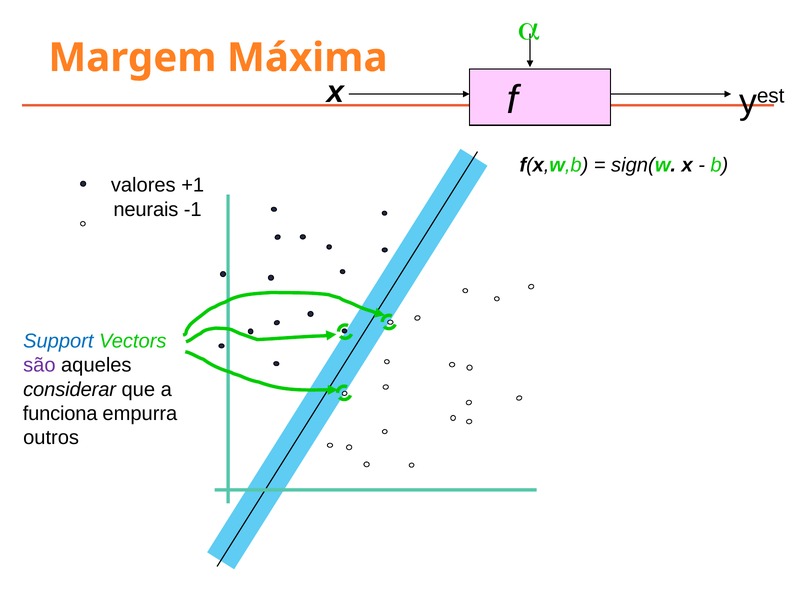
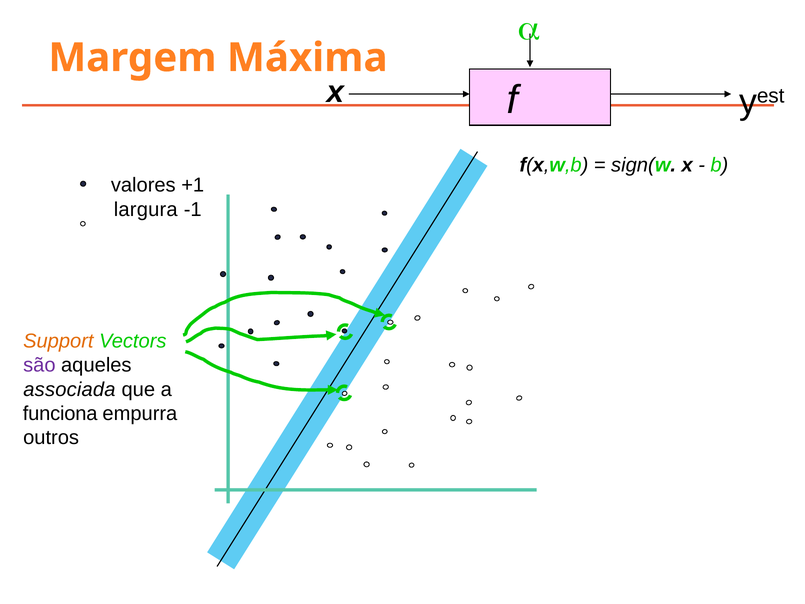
neurais: neurais -> largura (146, 209)
Support colour: blue -> orange (58, 341)
considerar: considerar -> associada (69, 389)
